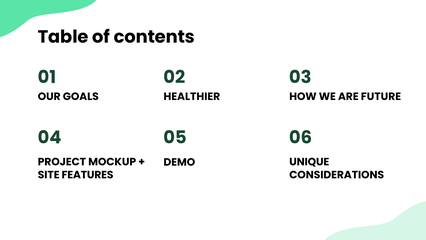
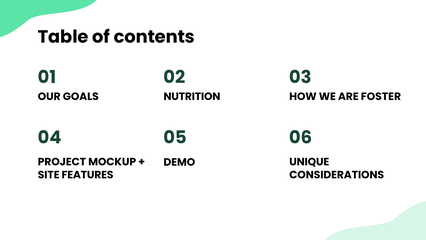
HEALTHIER: HEALTHIER -> NUTRITION (192, 97)
FUTURE: FUTURE -> FOSTER (381, 97)
